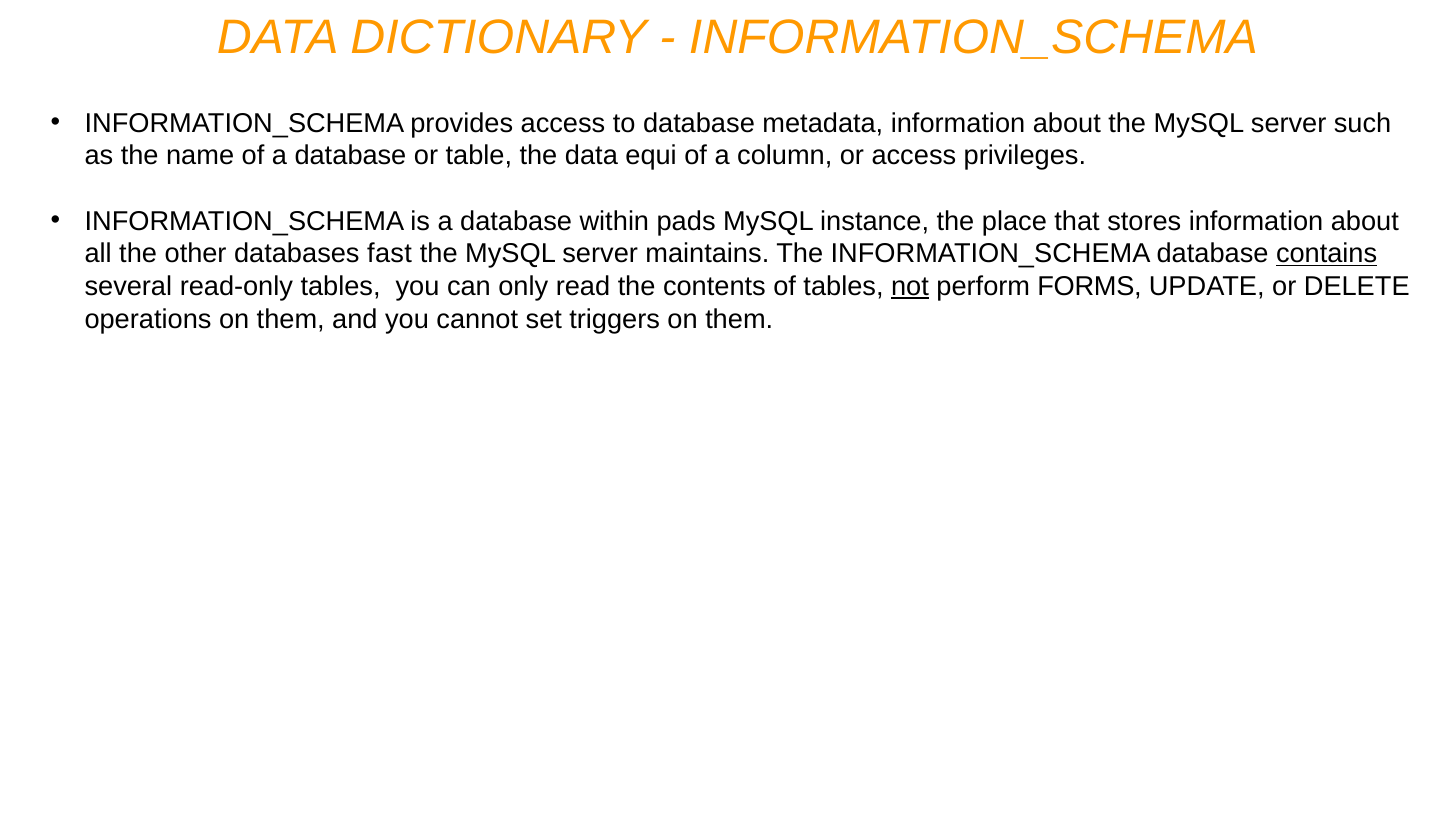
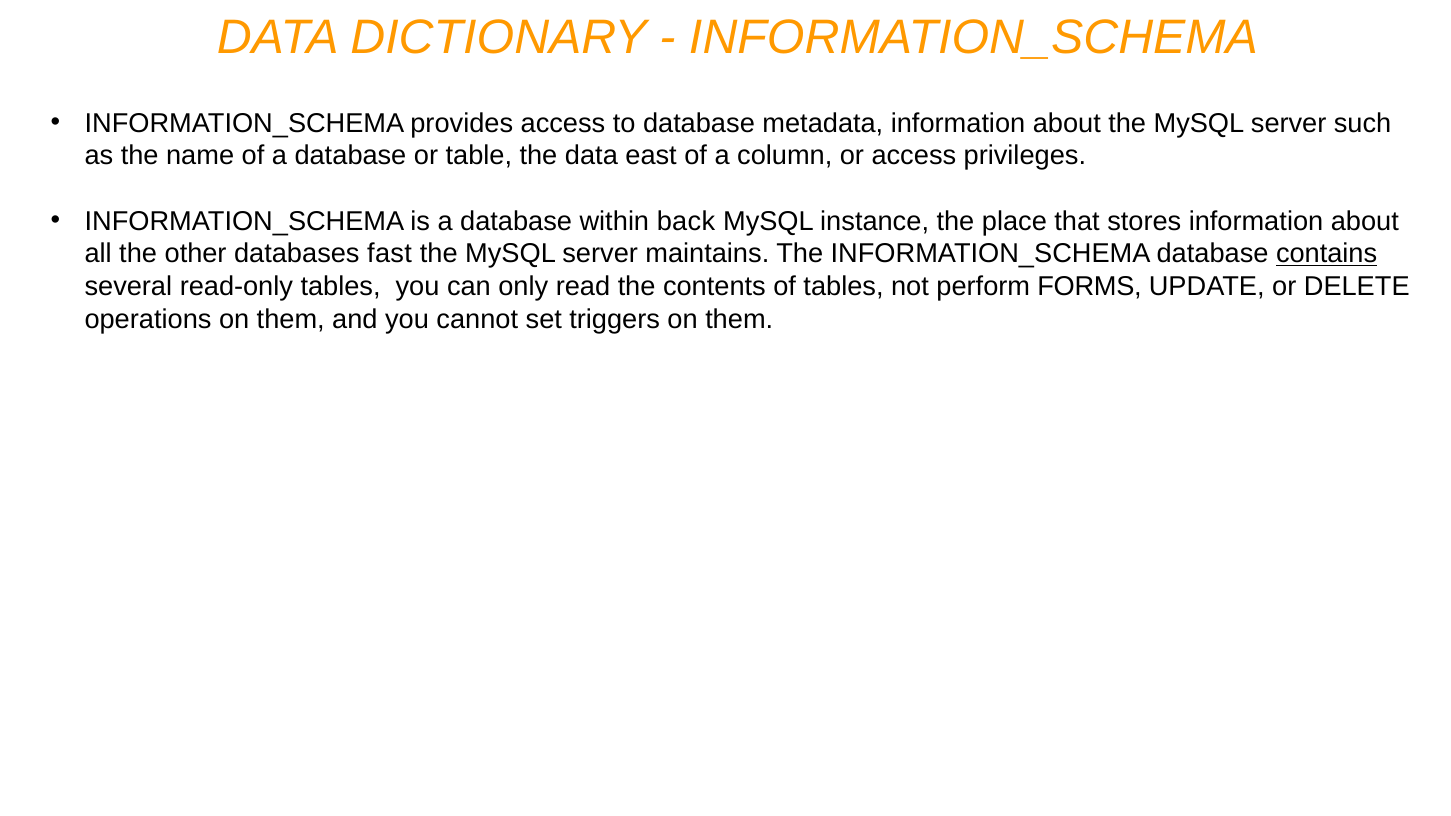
equi: equi -> east (651, 156)
pads: pads -> back (686, 221)
not underline: present -> none (910, 287)
